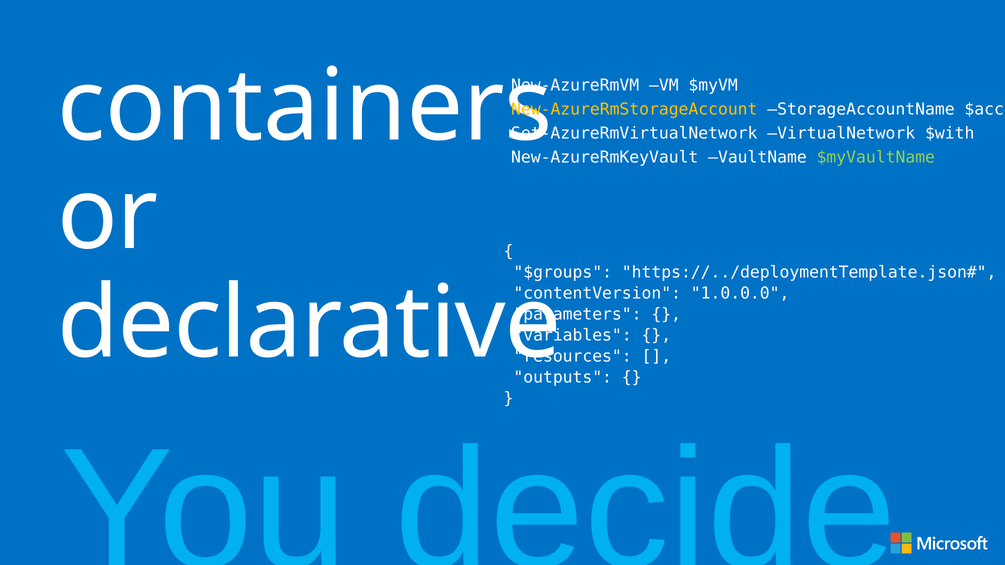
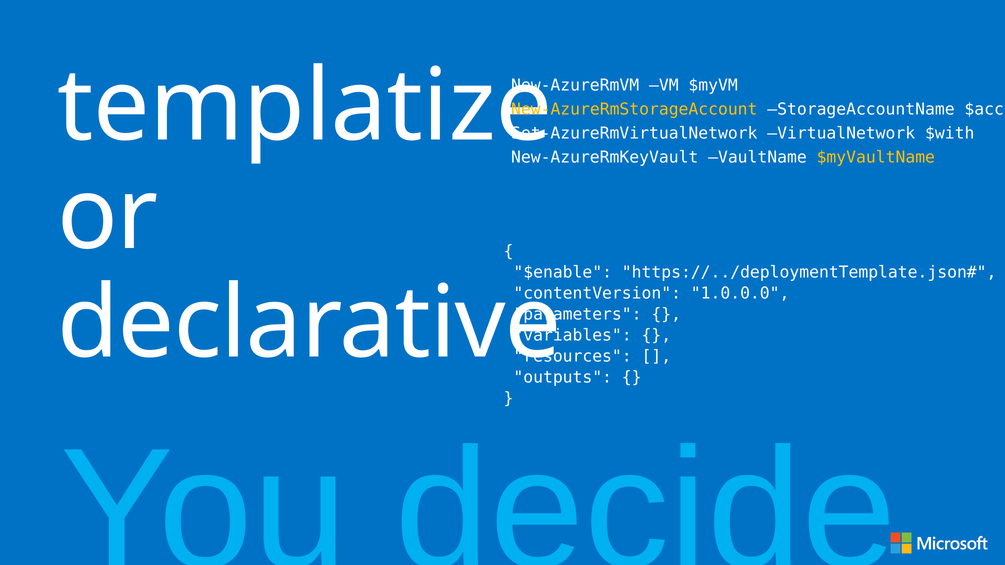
containers: containers -> templatize (305, 107)
$myVaultName colour: light green -> yellow (876, 157)
$groups: $groups -> $enable (563, 273)
